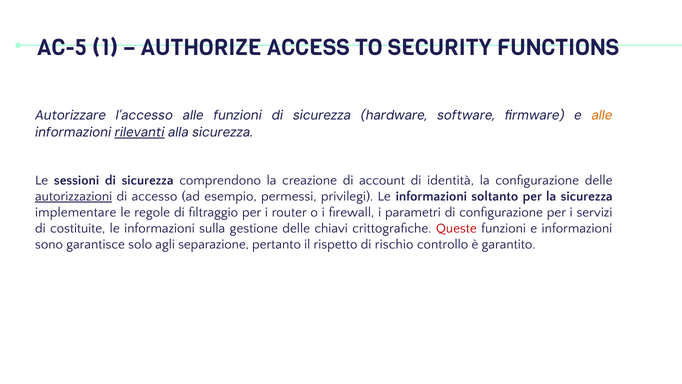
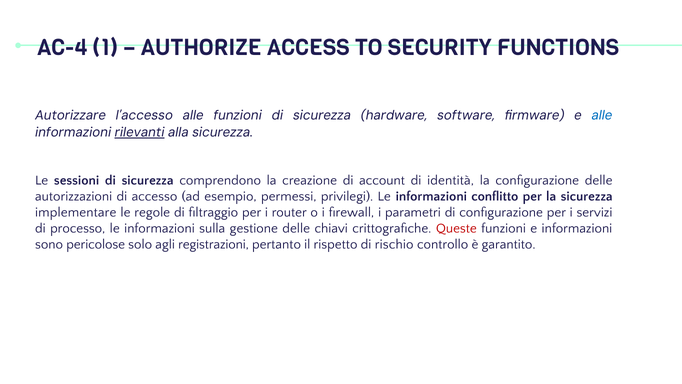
AC-5: AC-5 -> AC-4 (62, 48)
alle colour: orange -> blue (602, 115)
autorizzazioni underline: present -> none (74, 196)
soltanto: soltanto -> conflitto (495, 196)
costituite: costituite -> processo (78, 228)
garantisce: garantisce -> pericolose (96, 244)
separazione: separazione -> registrazioni (214, 244)
